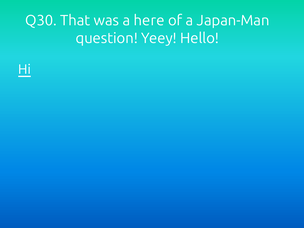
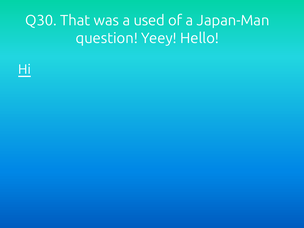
here: here -> used (149, 21)
